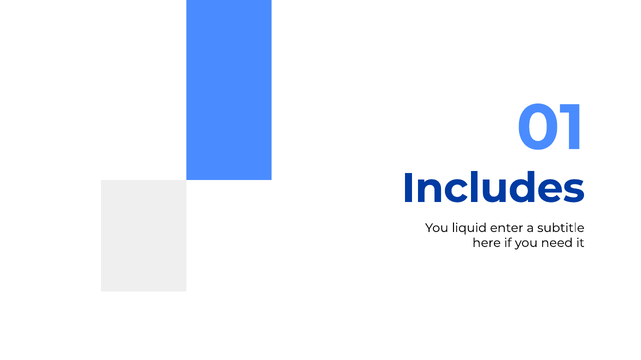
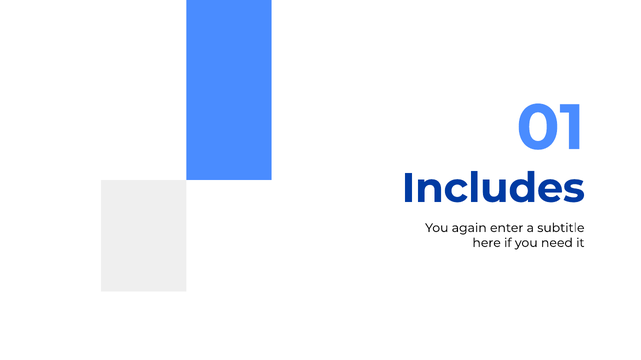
liquid: liquid -> again (469, 228)
